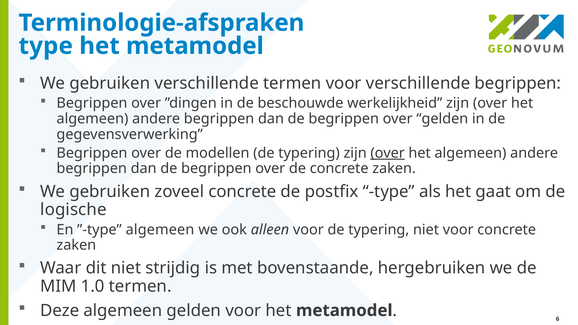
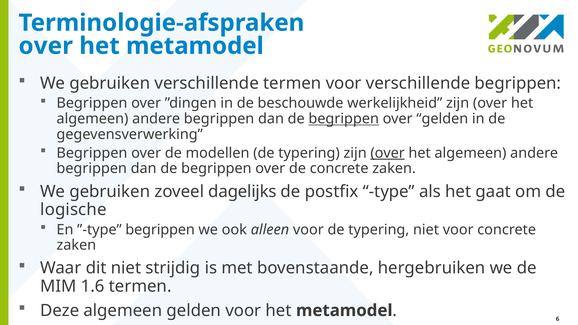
type: type -> over (46, 46)
begrippen underline: none -> present (344, 119)
zoveel concrete: concrete -> dagelijks (242, 192)
”-type algemeen: algemeen -> begrippen (160, 230)
1.0: 1.0 -> 1.6 (93, 286)
